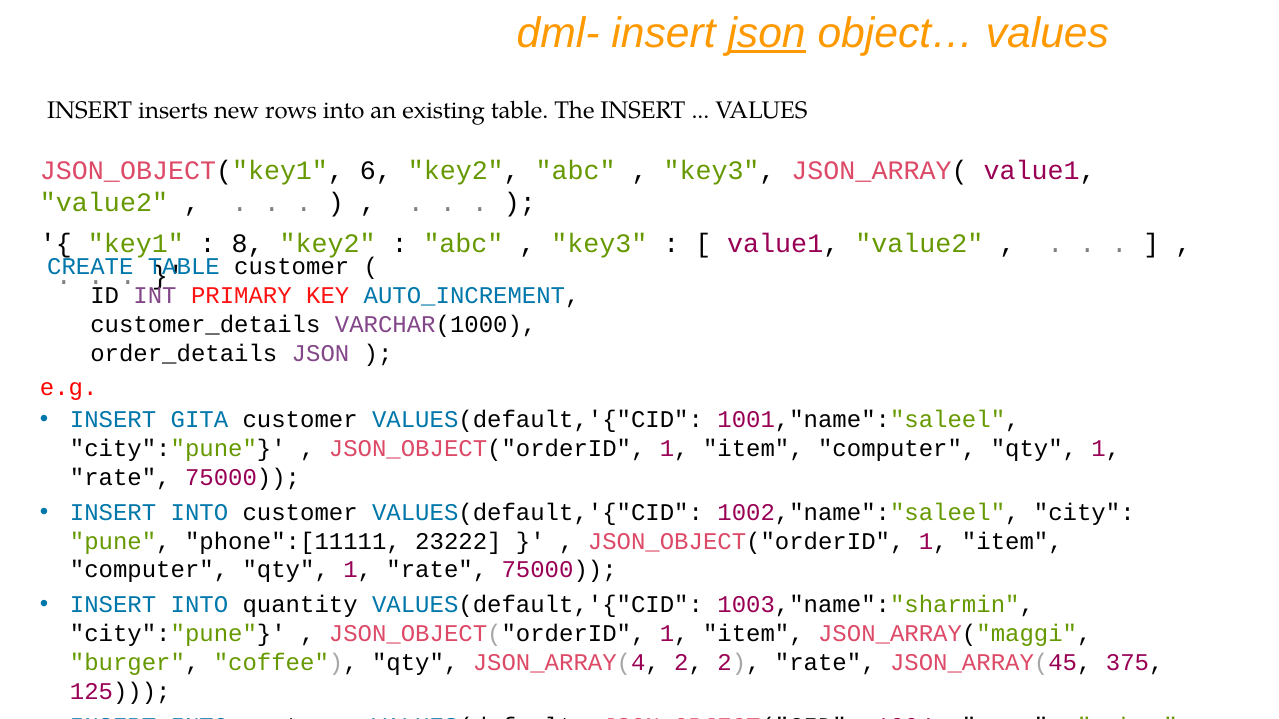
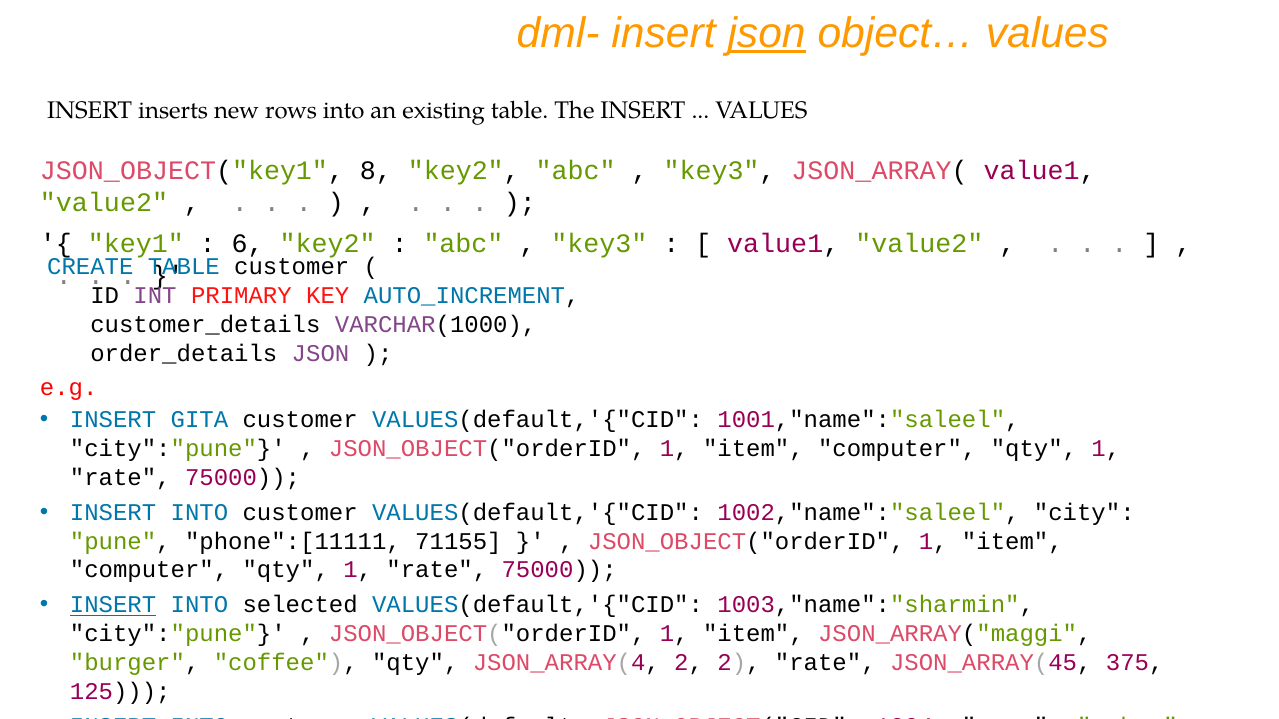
6: 6 -> 8 (376, 171)
8: 8 -> 6 (248, 244)
23222: 23222 -> 71155 (458, 541)
INSERT underline: none -> present (113, 605)
quantity: quantity -> selected (300, 605)
